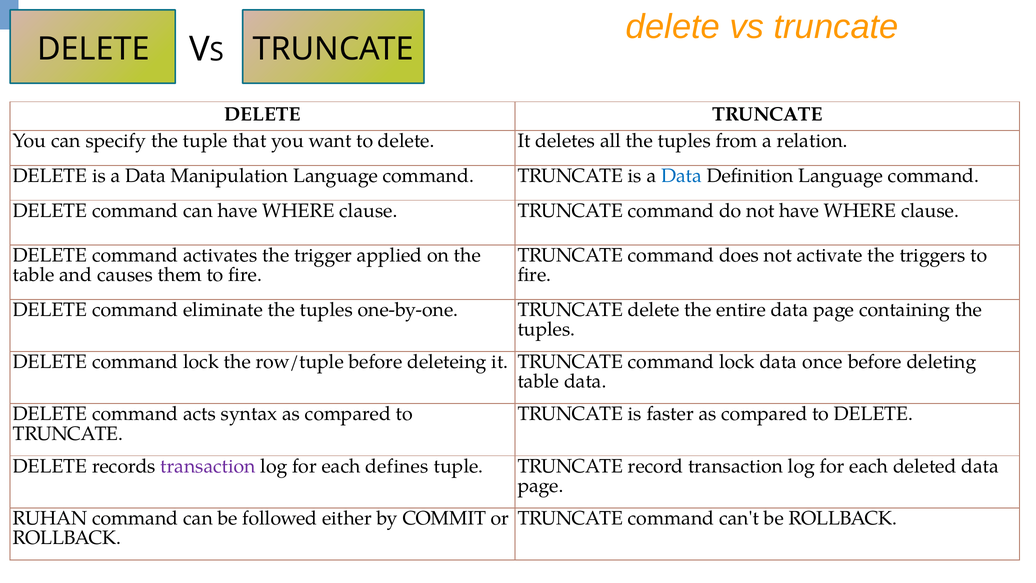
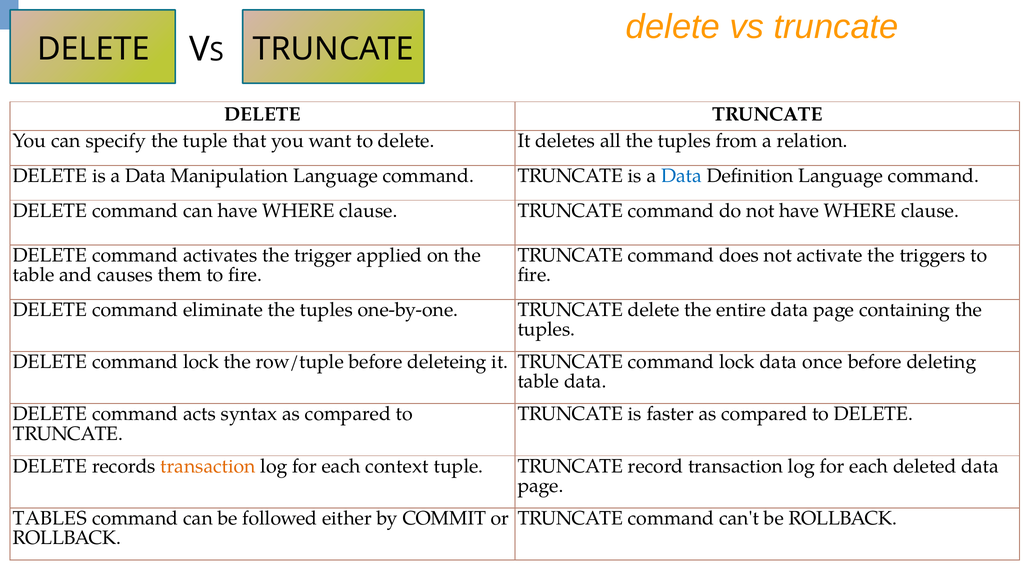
transaction colour: purple -> orange (208, 466)
defines: defines -> context (397, 466)
RUHAN: RUHAN -> TABLES (50, 518)
